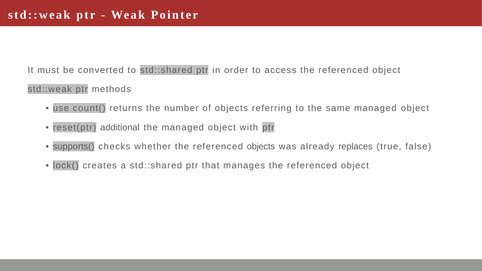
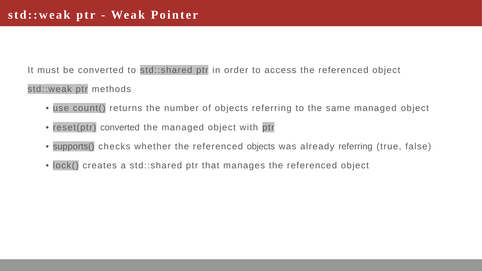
reset(ptr additional: additional -> converted (120, 127)
already replaces: replaces -> referring (355, 147)
